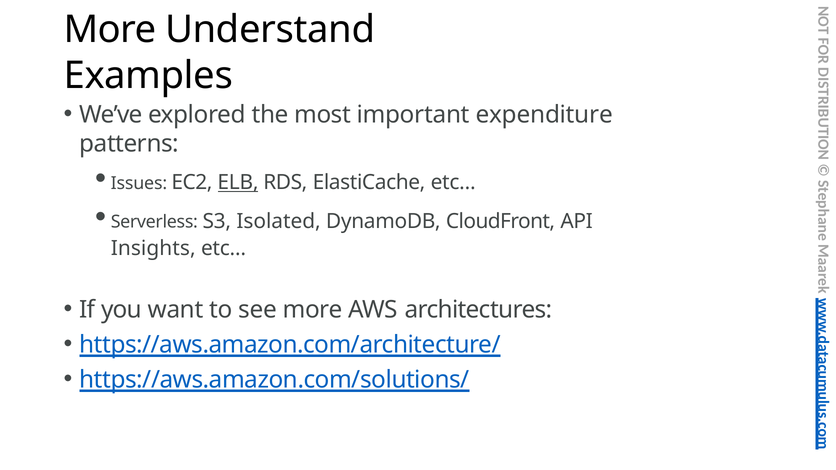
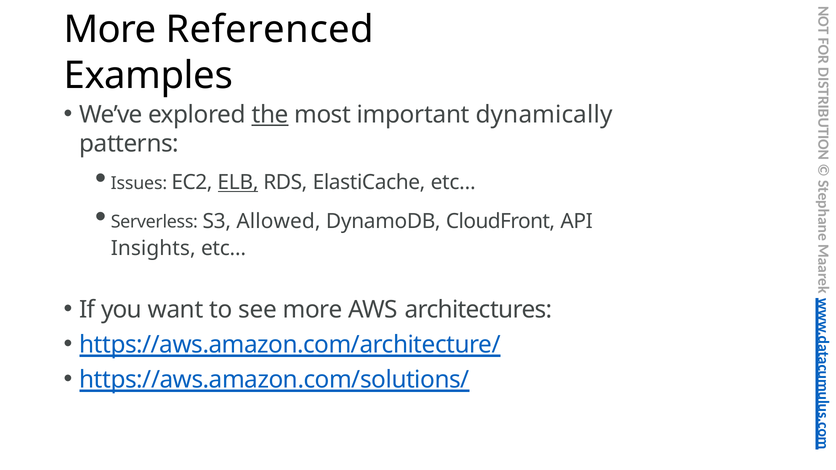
Understand: Understand -> Referenced (270, 30)
the underline: none -> present (270, 115)
expenditure: expenditure -> dynamically (544, 115)
Isolated: Isolated -> Allowed (278, 221)
